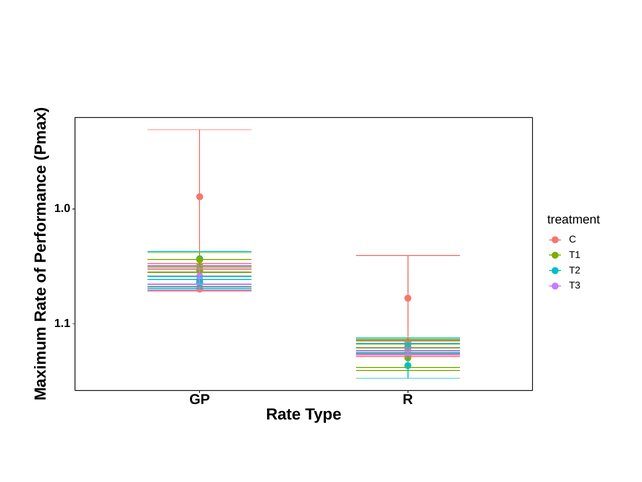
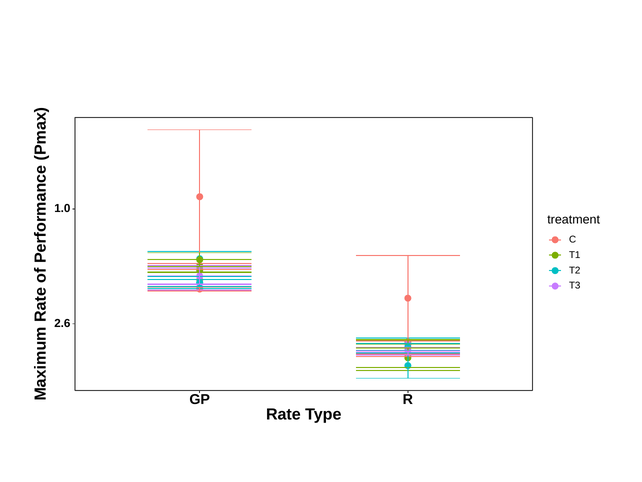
1.1: 1.1 -> 2.6 (62, 323)
